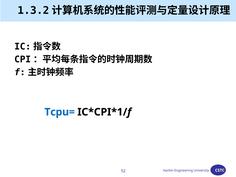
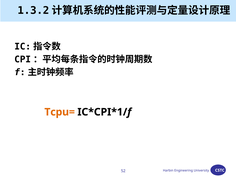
Tcpu= colour: blue -> orange (60, 112)
